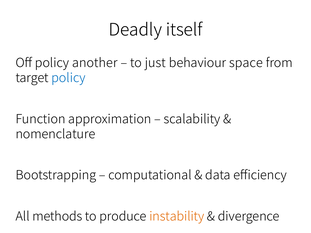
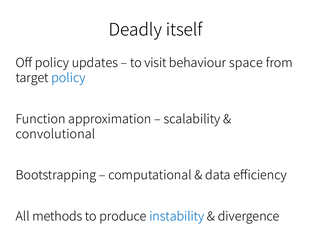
another: another -> updates (95, 63)
just: just -> visit (155, 63)
nomenclature: nomenclature -> convolutional (55, 134)
instability colour: orange -> blue (177, 217)
